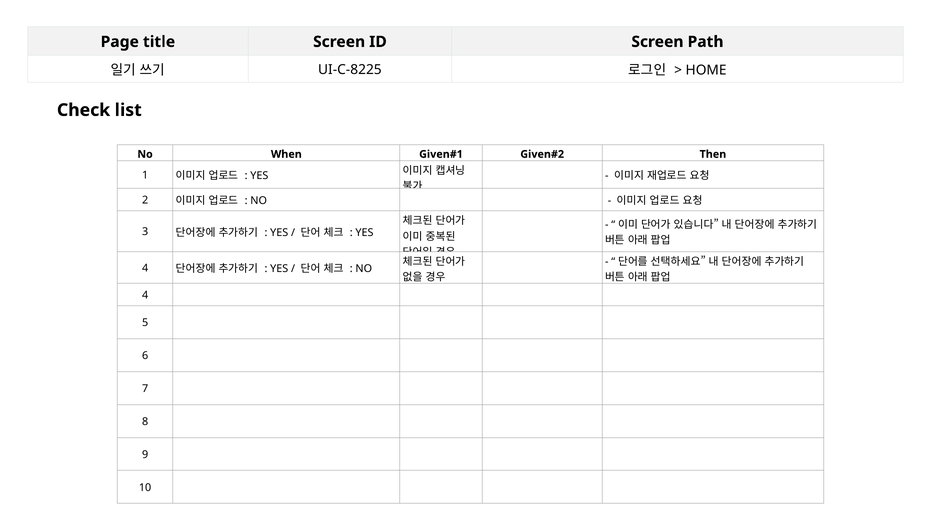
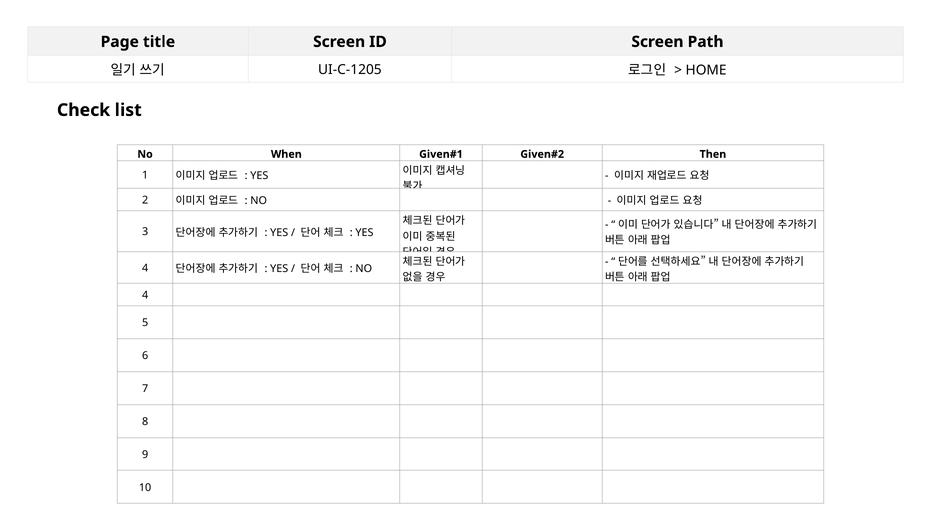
UI-C-8225: UI-C-8225 -> UI-C-1205 (350, 69)
